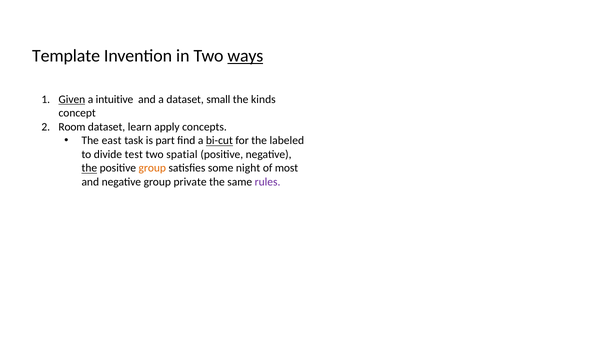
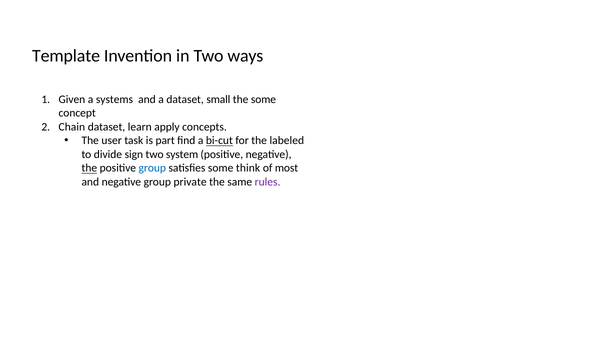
ways underline: present -> none (245, 56)
Given underline: present -> none (72, 99)
intuitive: intuitive -> systems (114, 99)
the kinds: kinds -> some (263, 99)
Room: Room -> Chain (72, 127)
east: east -> user (112, 141)
test: test -> sign (134, 155)
spatial: spatial -> system (182, 155)
group colour: orange -> blue (152, 168)
night: night -> think (248, 168)
